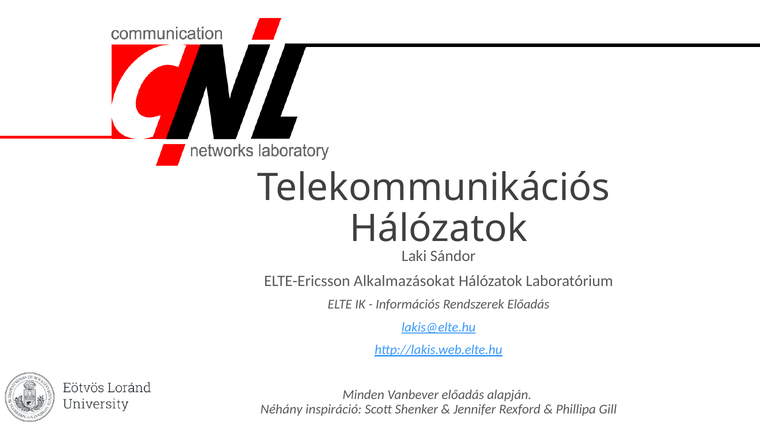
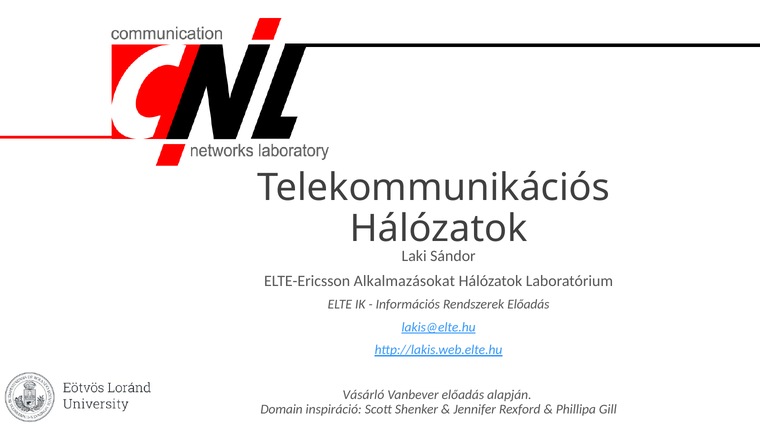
Minden: Minden -> Vásárló (363, 395)
Néhány: Néhány -> Domain (282, 410)
